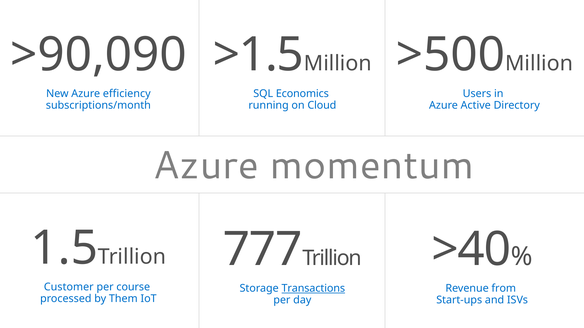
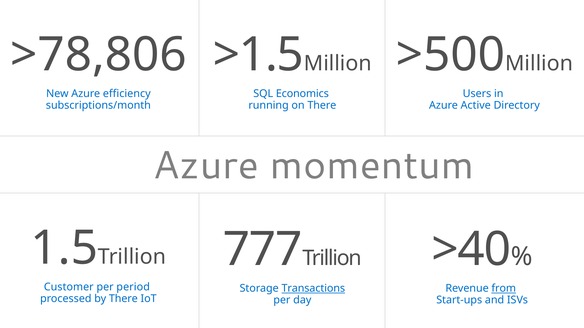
>90,090: >90,090 -> >78,806 (98, 55)
on Cloud: Cloud -> There (322, 105)
course: course -> period (133, 287)
from underline: none -> present (504, 289)
by Them: Them -> There (123, 299)
